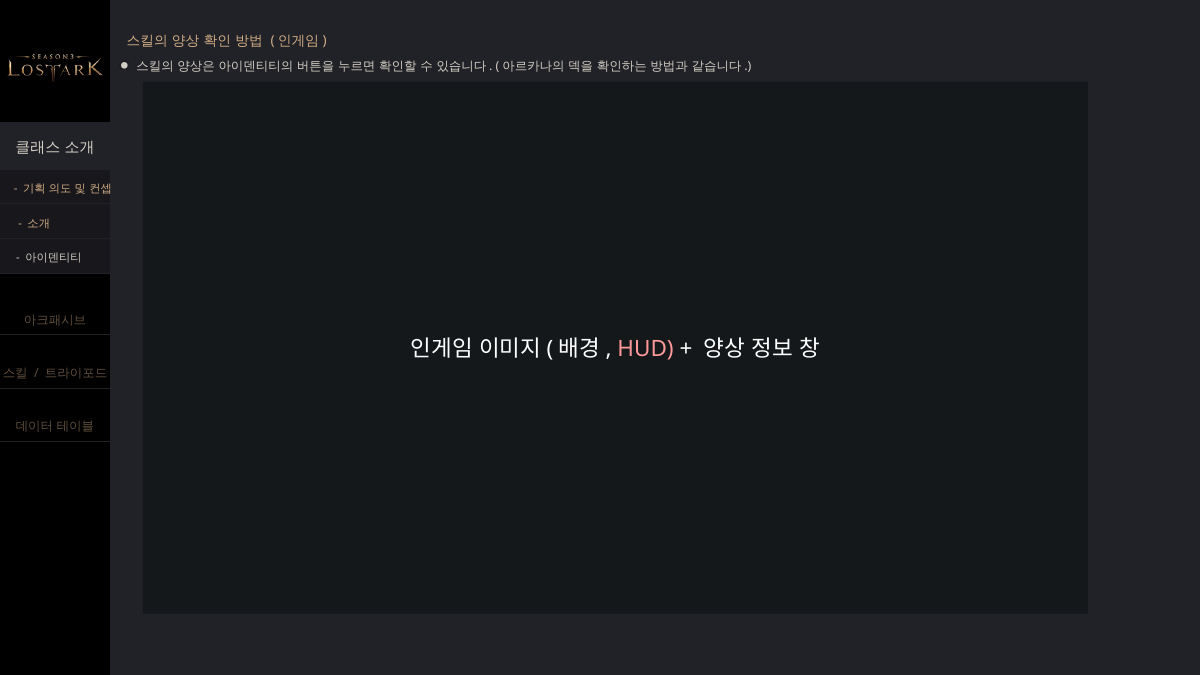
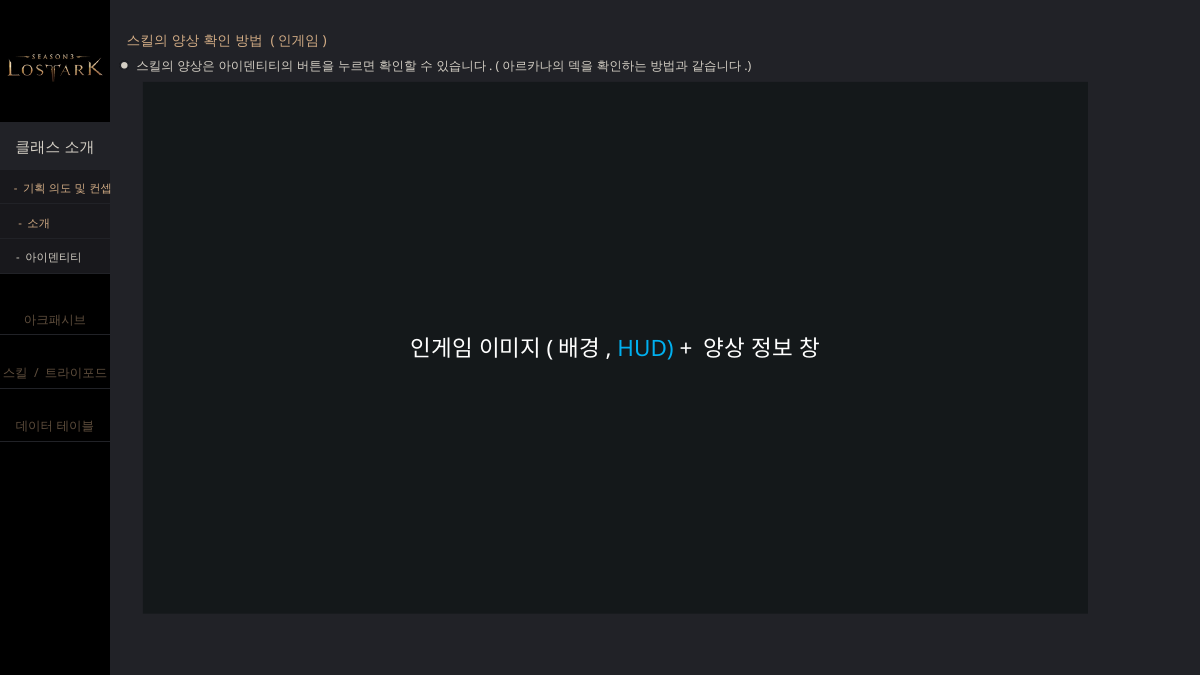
HUD colour: pink -> light blue (646, 349)
